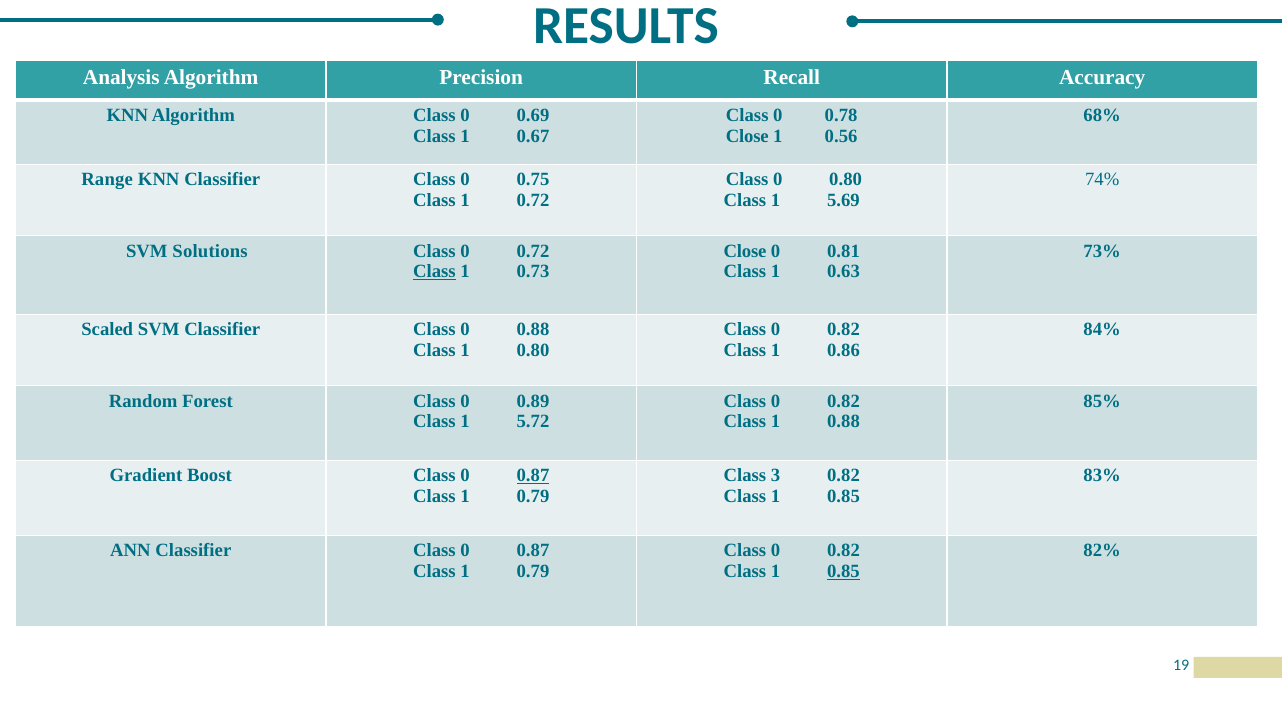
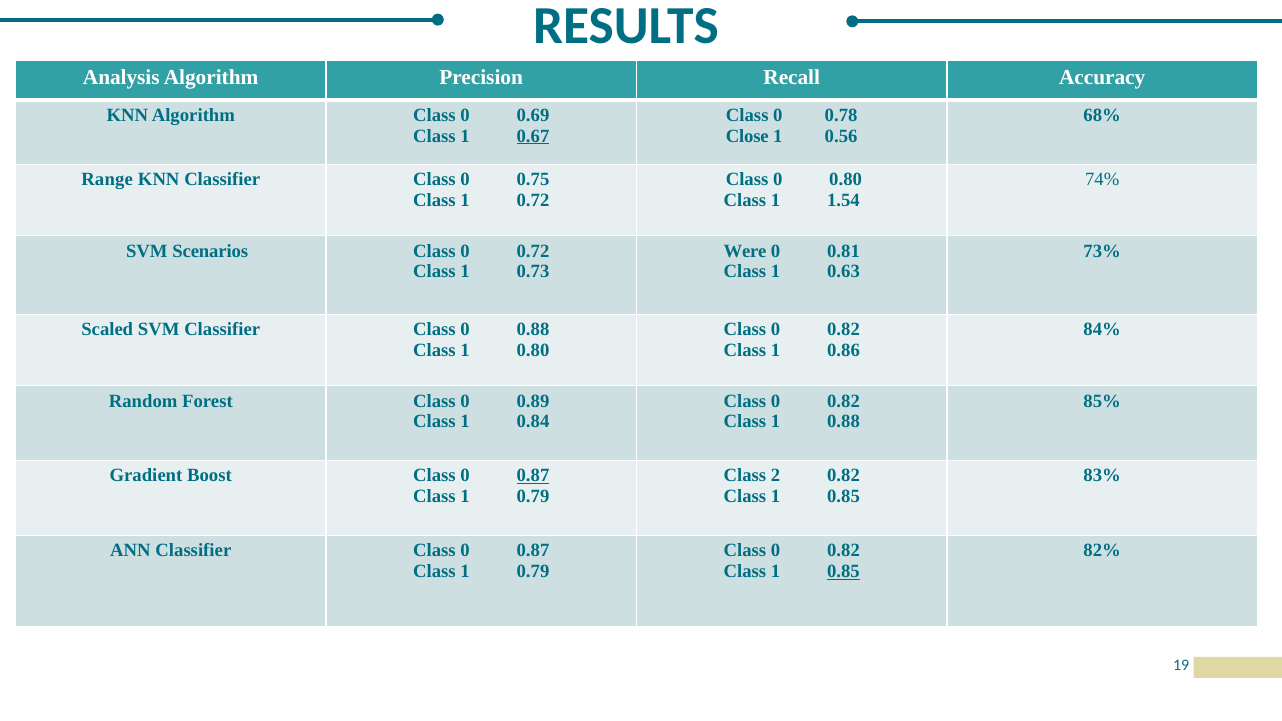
0.67 underline: none -> present (533, 136)
5.69: 5.69 -> 1.54 (843, 200)
Solutions: Solutions -> Scenarios (210, 251)
Close: Close -> Were (745, 251)
Class underline: present -> none (434, 272)
5.72: 5.72 -> 0.84 (533, 422)
3: 3 -> 2 (776, 476)
